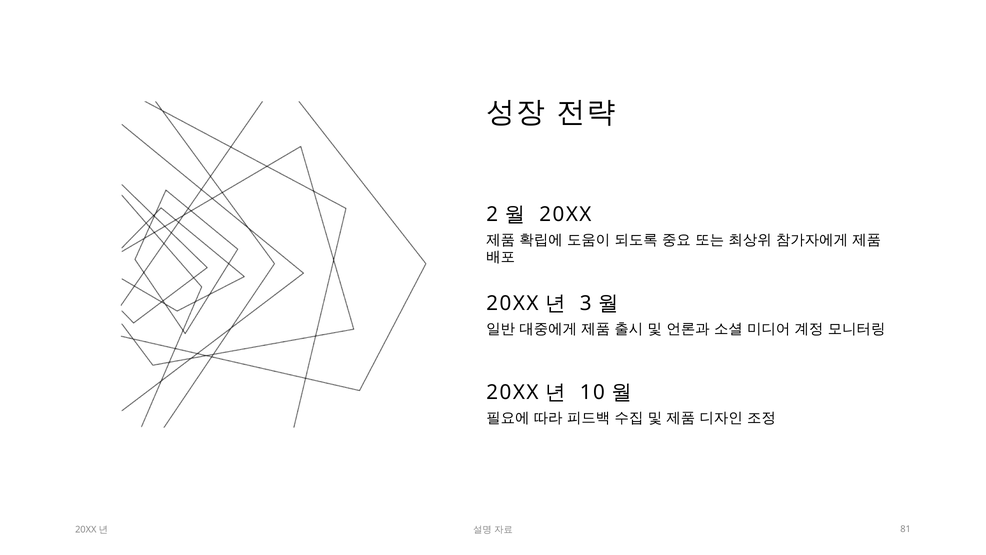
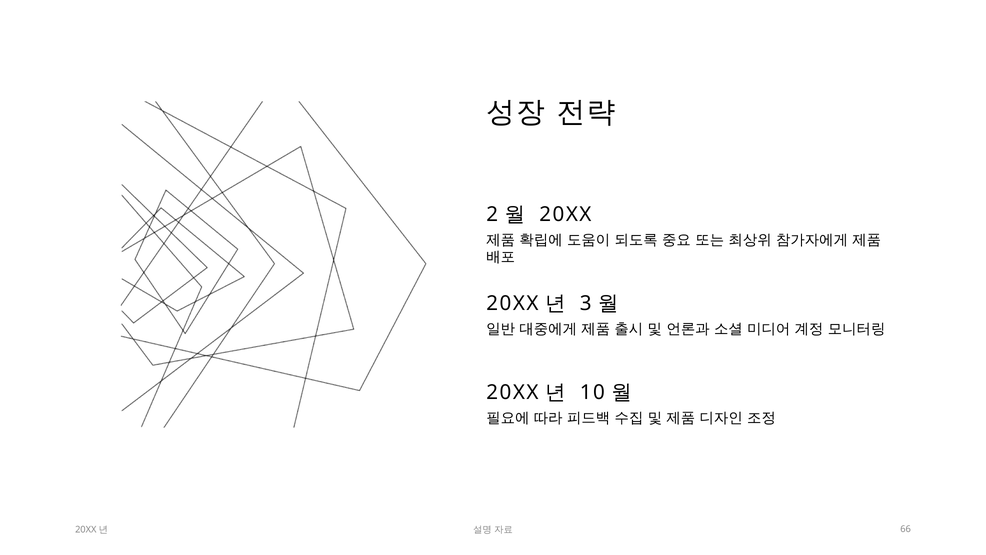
81: 81 -> 66 (906, 529)
